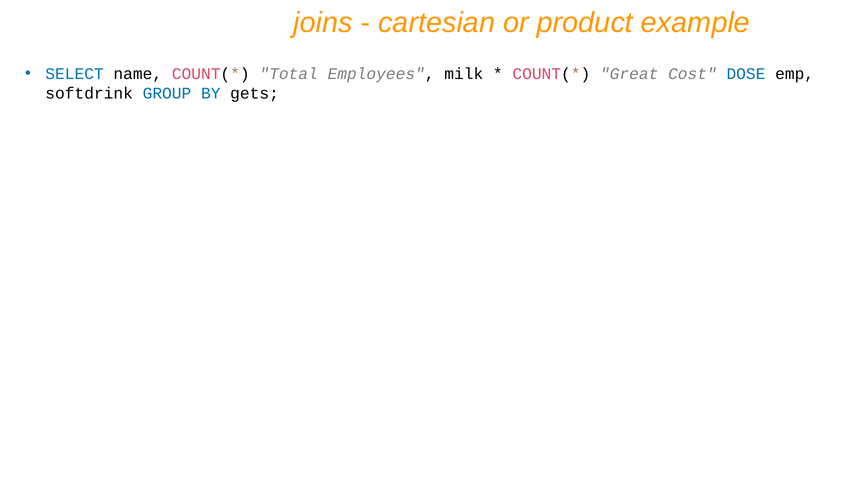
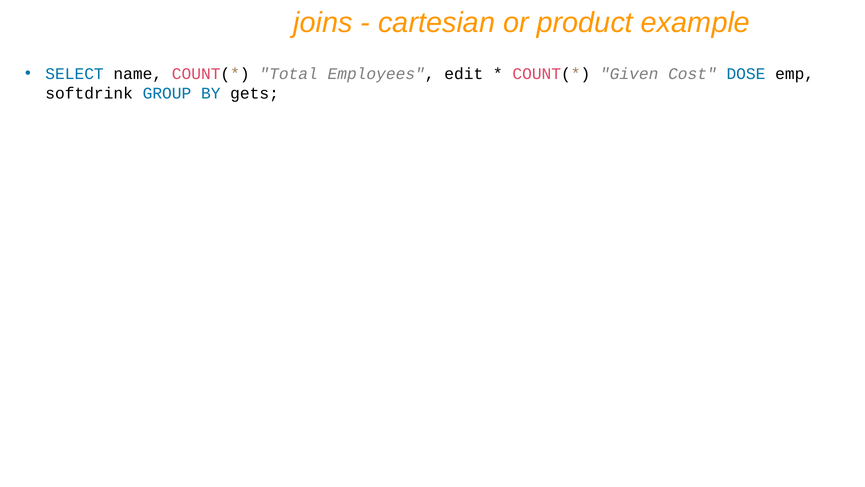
milk: milk -> edit (464, 74)
Great: Great -> Given (629, 74)
